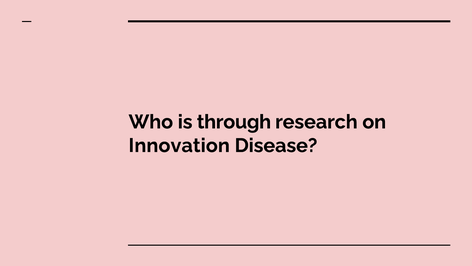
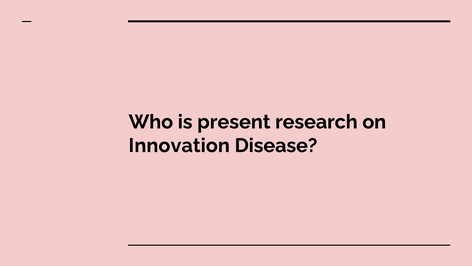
through: through -> present (234, 122)
